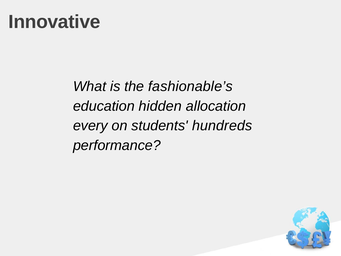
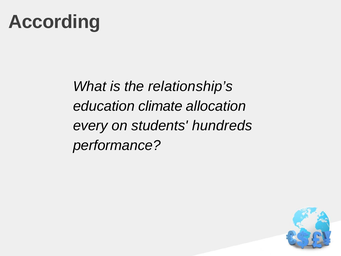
Innovative: Innovative -> According (54, 22)
fashionable’s: fashionable’s -> relationship’s (190, 86)
hidden: hidden -> climate (160, 106)
